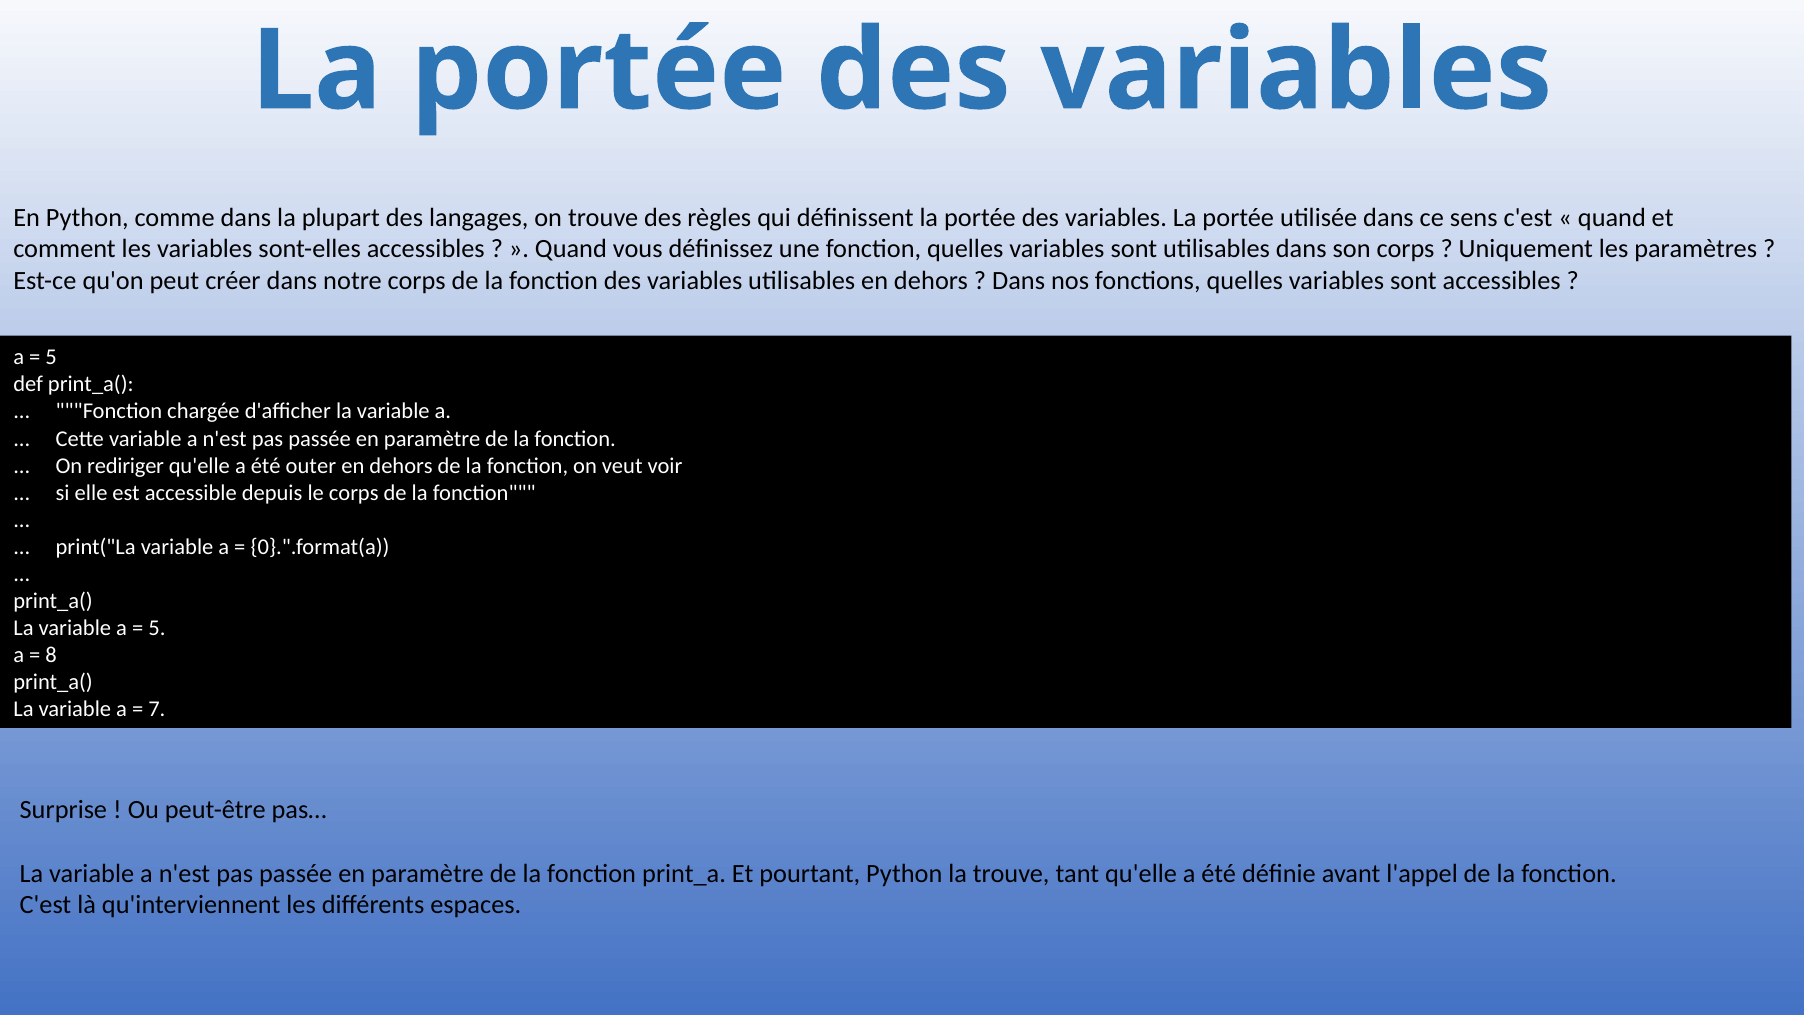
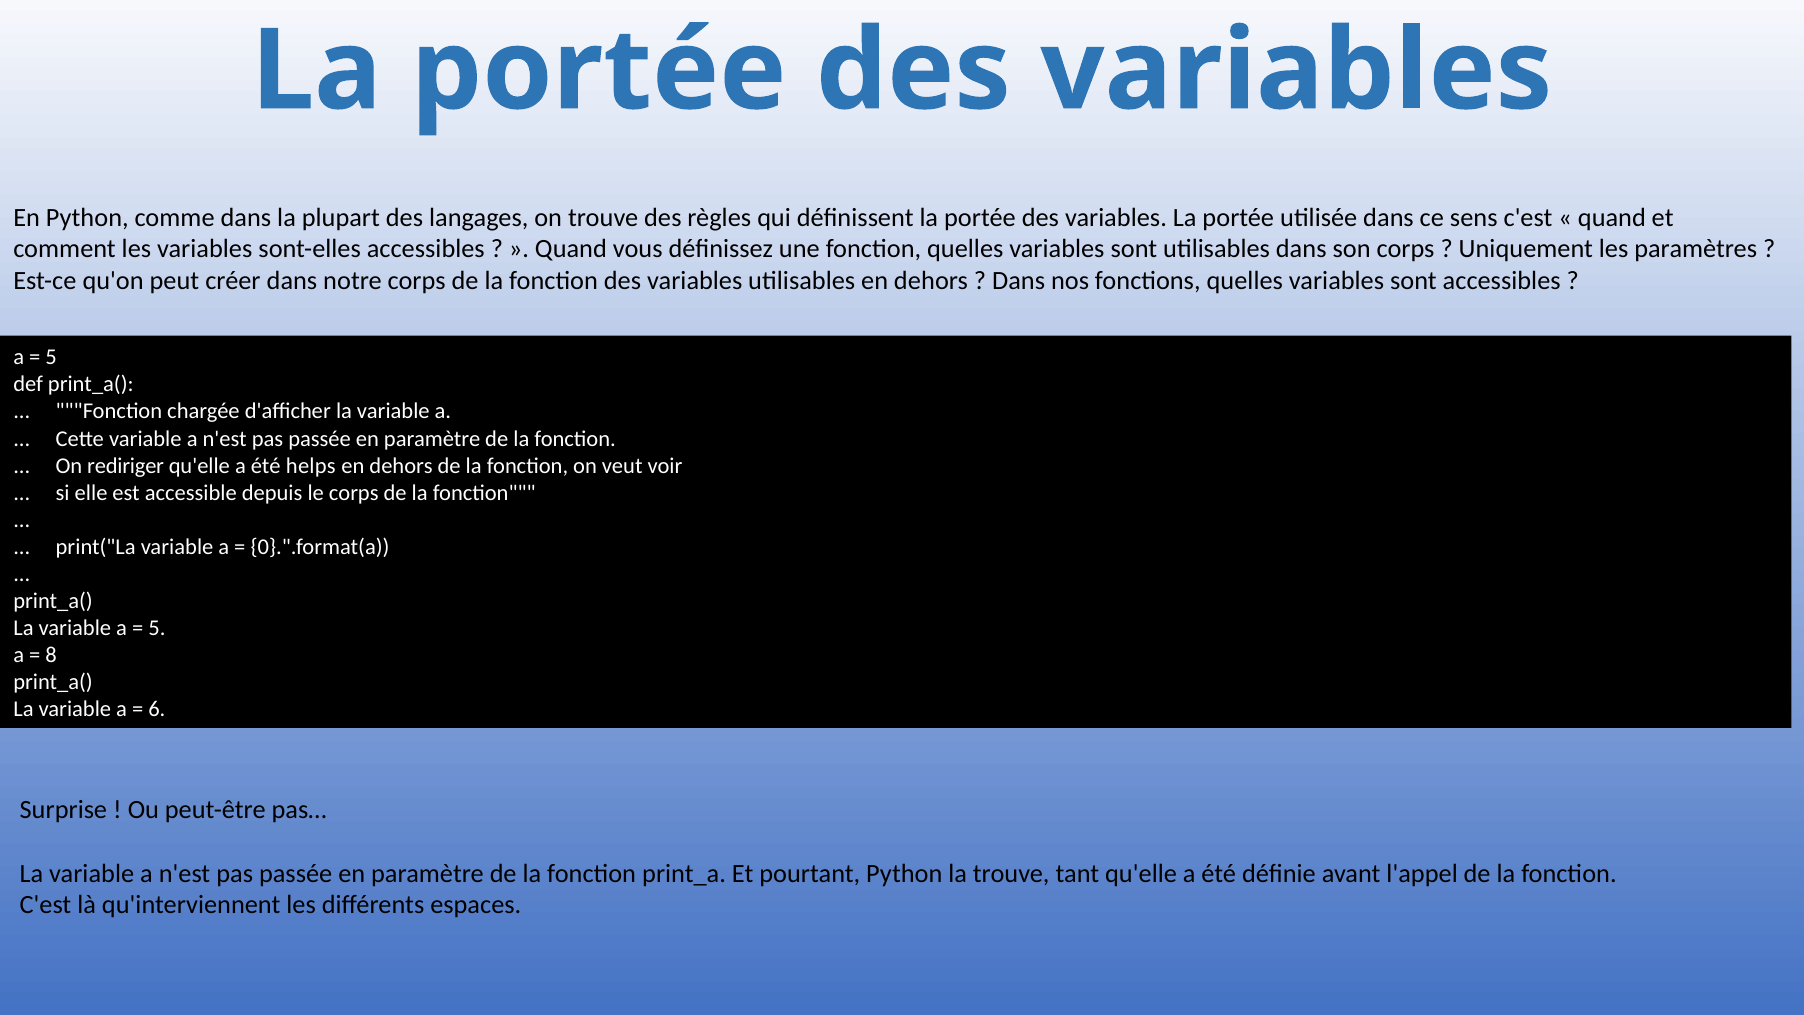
outer: outer -> helps (311, 466)
7: 7 -> 6 (157, 709)
